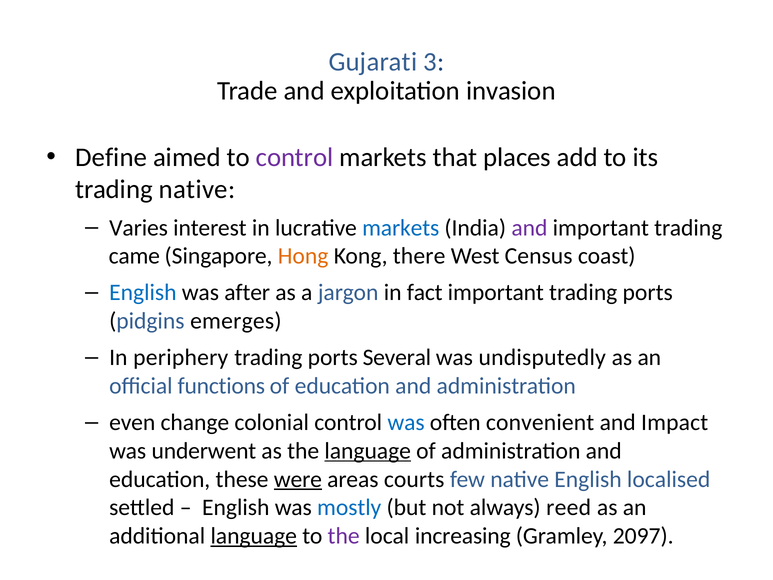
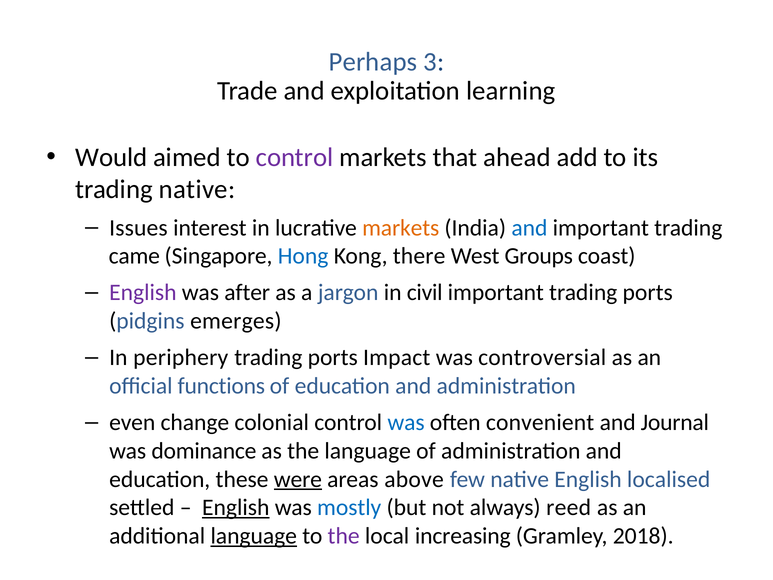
Gujarati: Gujarati -> Perhaps (373, 62)
invasion: invasion -> learning (511, 91)
Define: Define -> Would (111, 157)
places: places -> ahead (517, 157)
Varies: Varies -> Issues (138, 228)
markets colour: blue -> orange (401, 228)
and colour: purple -> blue (529, 228)
Hong colour: orange -> blue (303, 256)
Census: Census -> Groups (539, 256)
English colour: blue -> purple (143, 293)
fact: fact -> civil (425, 293)
Several: Several -> Impact (397, 357)
undisputedly: undisputedly -> controversial (542, 357)
Impact: Impact -> Journal (675, 422)
underwent: underwent -> dominance (204, 451)
language underline: present -> none (368, 451)
courts: courts -> above (414, 479)
English underline: none -> present (236, 507)
2097: 2097 -> 2018 (643, 536)
